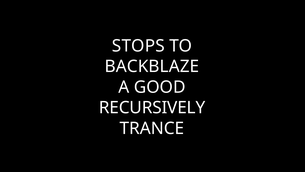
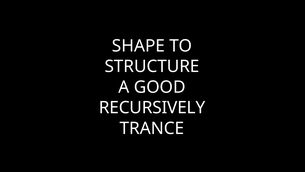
STOPS: STOPS -> SHAPE (138, 46)
BACKBLAZE: BACKBLAZE -> STRUCTURE (152, 66)
